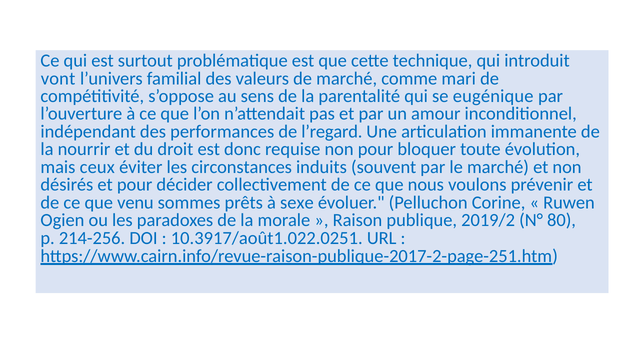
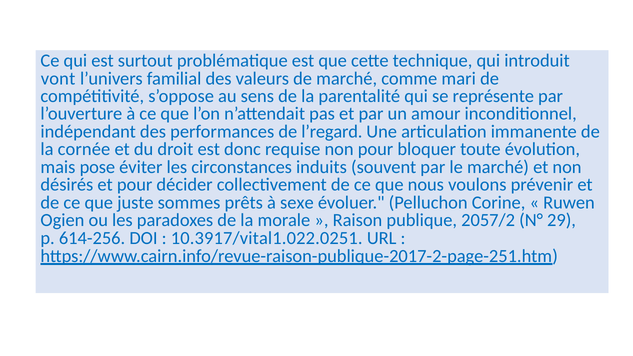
eugénique: eugénique -> représente (493, 96)
nourrir: nourrir -> cornée (84, 149)
ceux: ceux -> pose (97, 167)
venu: venu -> juste (135, 203)
2019/2: 2019/2 -> 2057/2 (488, 220)
80: 80 -> 29 (562, 220)
214-256: 214-256 -> 614-256 (92, 238)
10.3917/août1.022.0251: 10.3917/août1.022.0251 -> 10.3917/vital1.022.0251 (267, 238)
